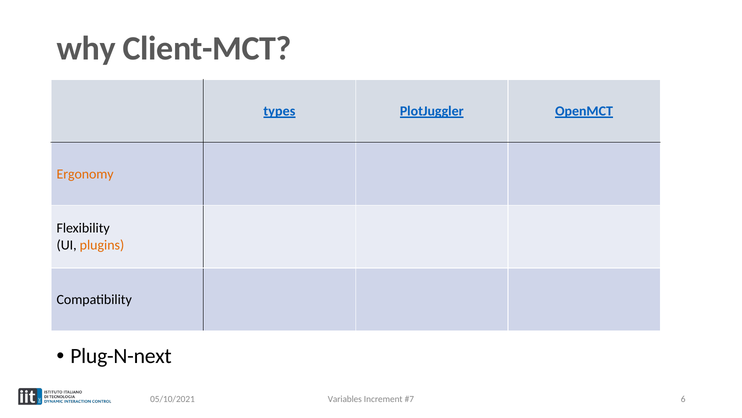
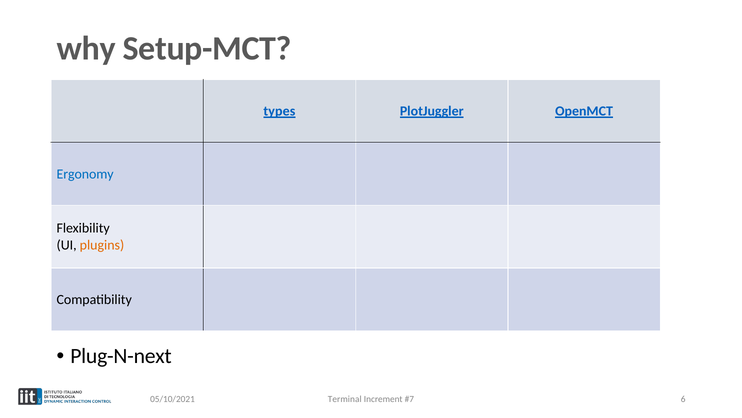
Client-MCT: Client-MCT -> Setup-MCT (207, 48)
Ergonomy colour: orange -> blue (85, 174)
Variables: Variables -> Terminal (345, 398)
